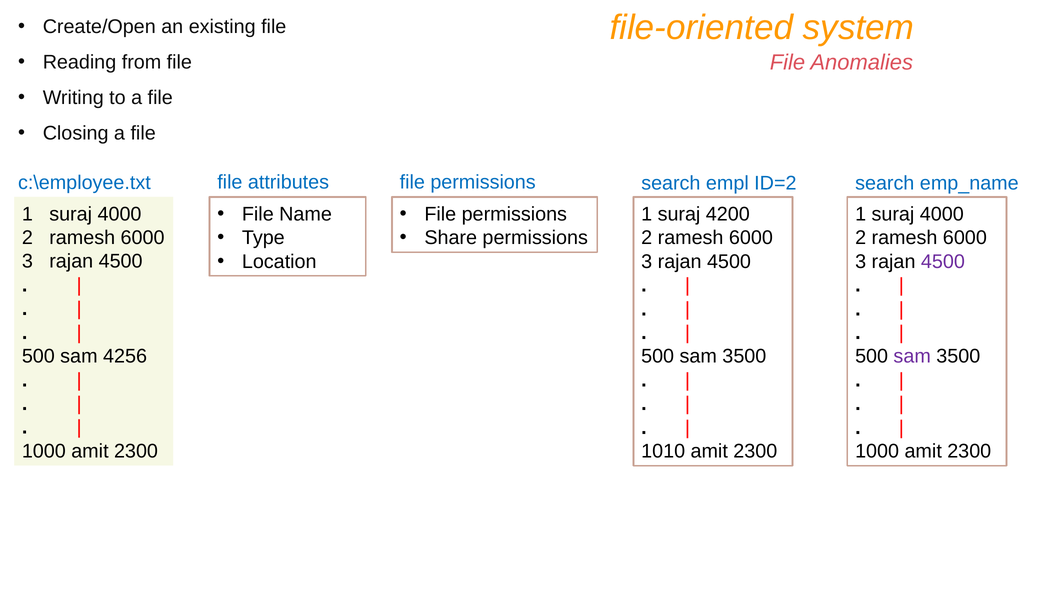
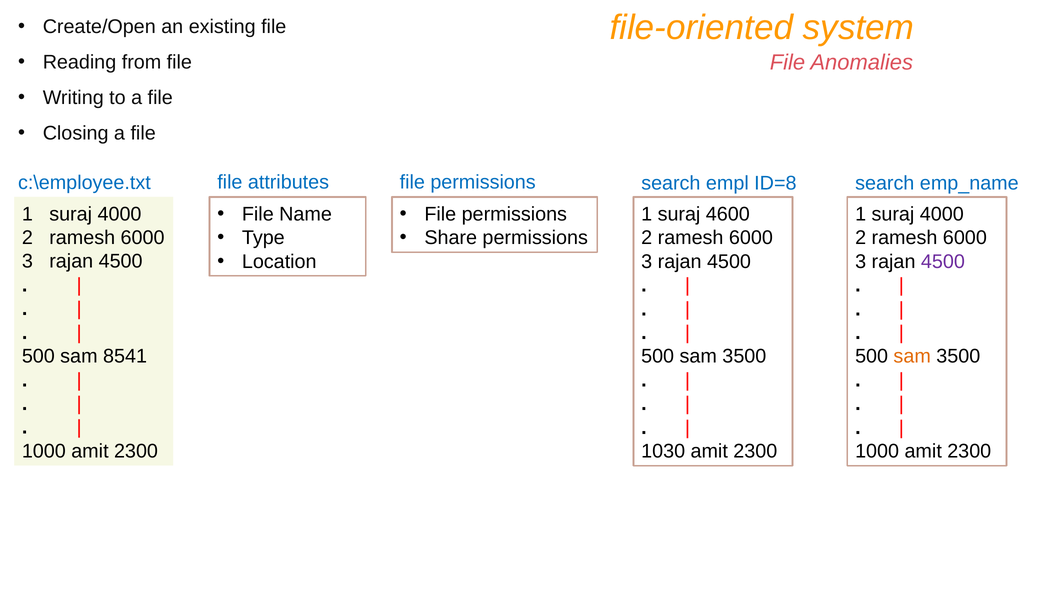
ID=2: ID=2 -> ID=8 (775, 183)
4200: 4200 -> 4600 (728, 214)
4256: 4256 -> 8541 (125, 356)
sam colour: purple -> orange (912, 356)
1010: 1010 -> 1030 (663, 451)
